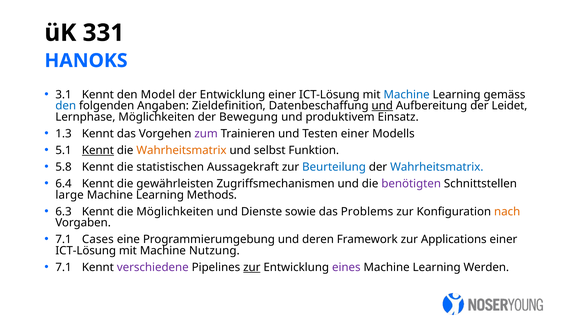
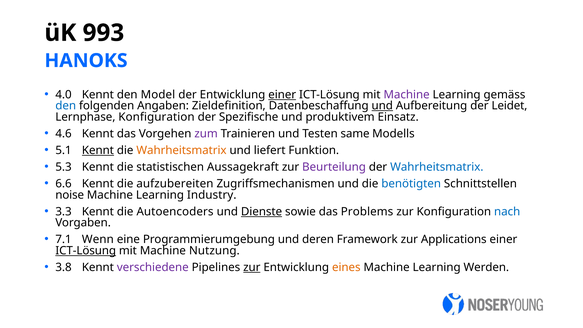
331: 331 -> 993 (103, 33)
3.1: 3.1 -> 4.0 (63, 95)
einer underline: none -> present (282, 95)
Machine colour: blue -> purple (407, 95)
Lernphase Möglichkeiten: Möglichkeiten -> Konfiguration (157, 117)
Bewegung: Bewegung -> Spezifische (249, 117)
1.3: 1.3 -> 4.6 (63, 134)
Testen einer: einer -> same (355, 134)
selbst: selbst -> liefert (270, 150)
5.8: 5.8 -> 5.3 (63, 167)
Beurteilung colour: blue -> purple (334, 167)
6.4: 6.4 -> 6.6 (63, 184)
gewährleisten: gewährleisten -> aufzubereiten (175, 184)
benötigten colour: purple -> blue (411, 184)
large: large -> noise (70, 195)
Methods: Methods -> Industry (212, 195)
6.3: 6.3 -> 3.3 (63, 212)
die Möglichkeiten: Möglichkeiten -> Autoencoders (175, 212)
Dienste underline: none -> present (262, 212)
nach colour: orange -> blue (507, 212)
Cases: Cases -> Wenn (98, 239)
ICT-Lösung underline: none -> present (86, 251)
7.1: 7.1 -> 3.8 (63, 267)
eines colour: purple -> orange (346, 267)
